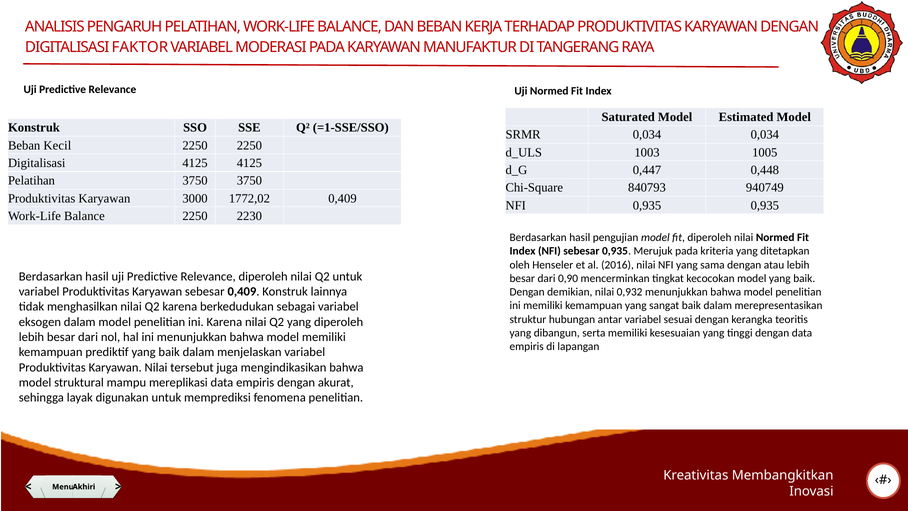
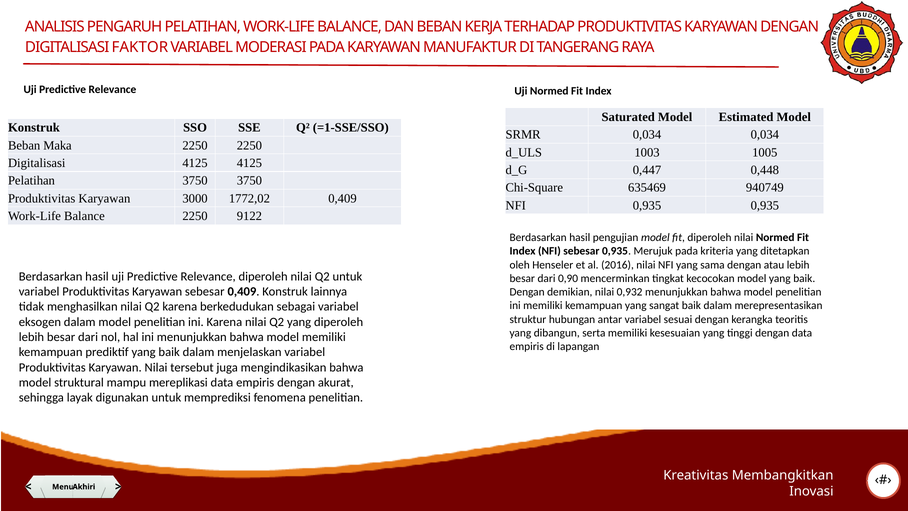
Kecil: Kecil -> Maka (58, 145)
840793: 840793 -> 635469 (647, 188)
2230: 2230 -> 9122 (249, 216)
